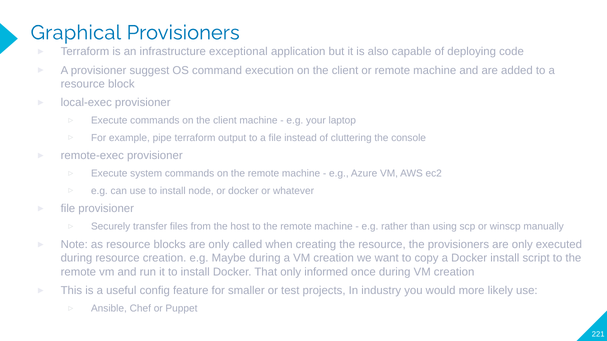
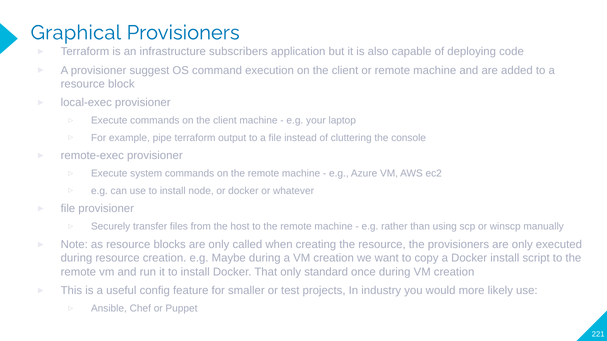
exceptional: exceptional -> subscribers (238, 52)
informed: informed -> standard (326, 272)
